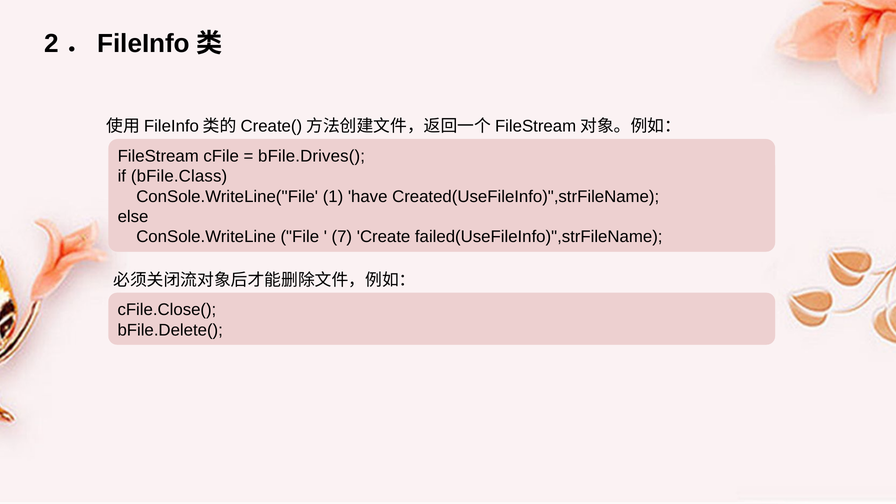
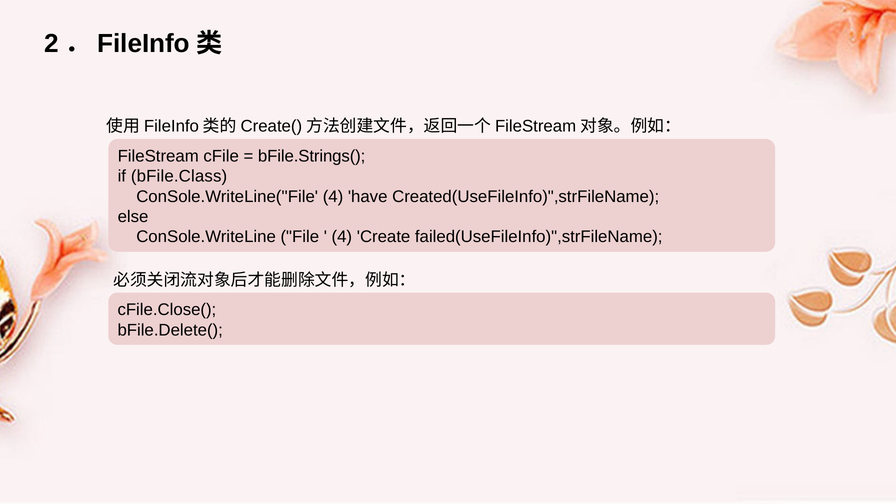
bFile.Drives(: bFile.Drives( -> bFile.Strings( (312, 156)
ConSole.WriteLine(''File 1: 1 -> 4 (333, 197)
7: 7 -> 4 (342, 237)
